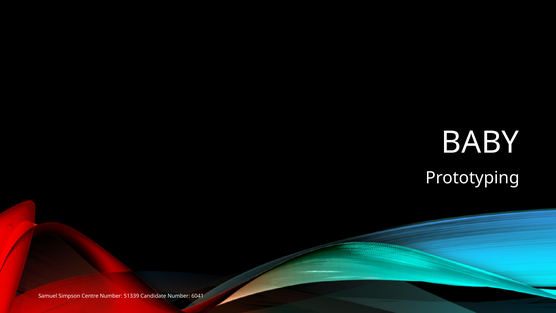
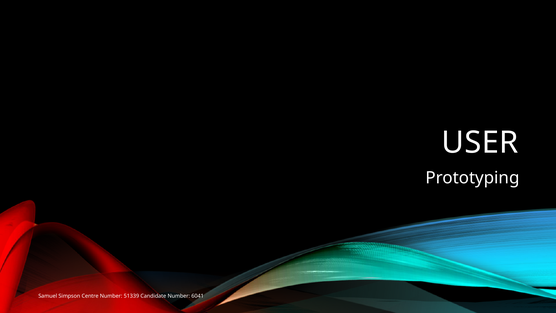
BABY: BABY -> USER (480, 142)
